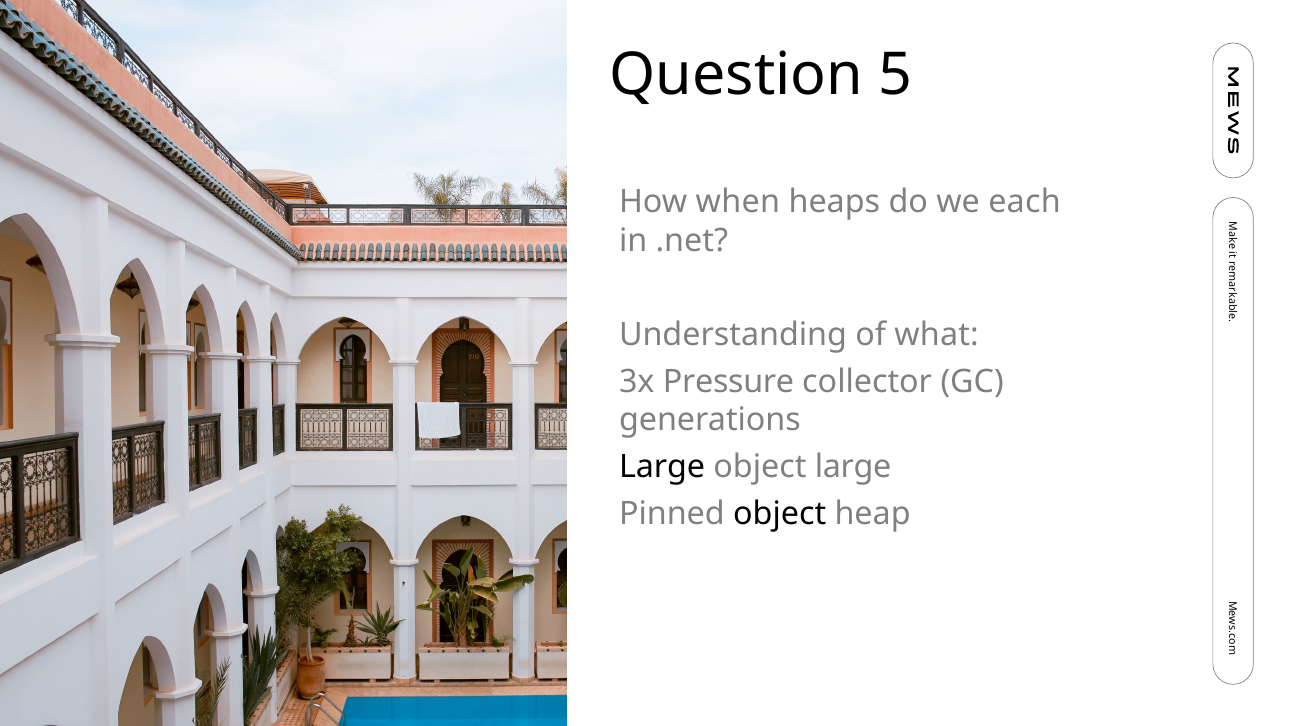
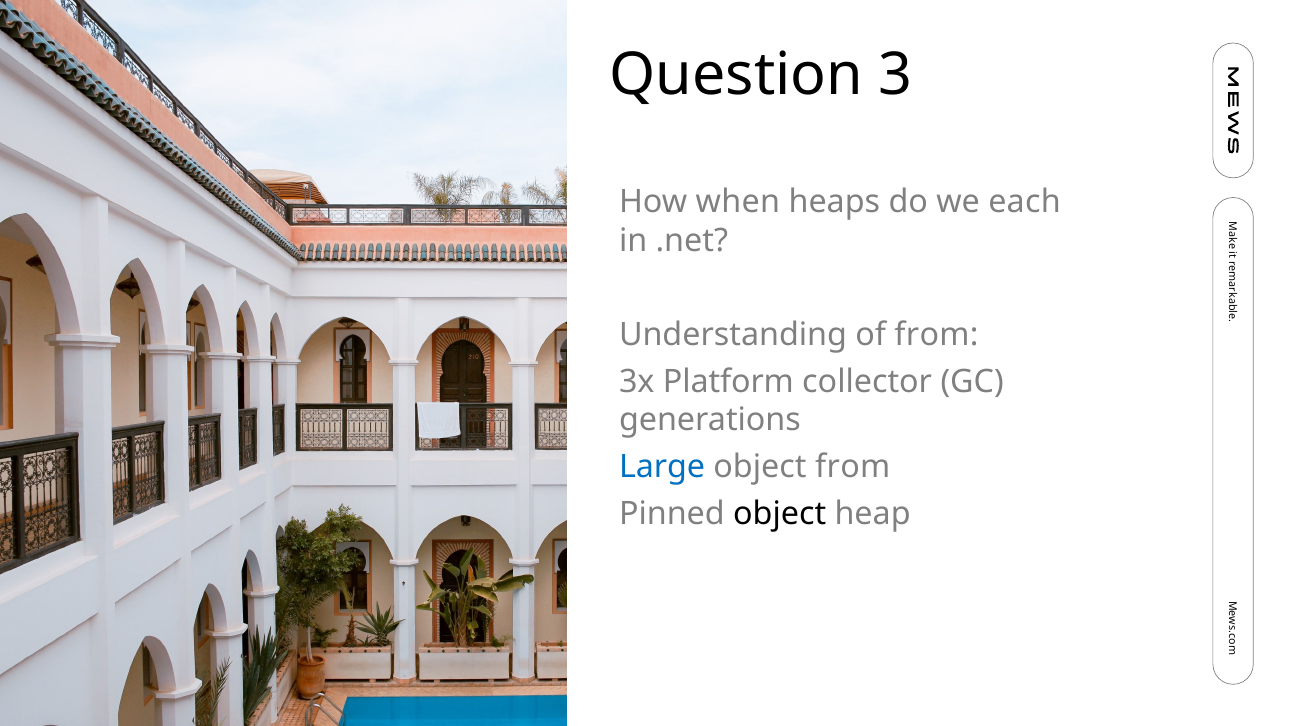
5: 5 -> 3 (895, 75)
of what: what -> from (937, 335)
Pressure: Pressure -> Platform (728, 381)
Large colour: black -> blue (662, 467)
object large: large -> from (853, 467)
